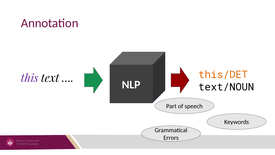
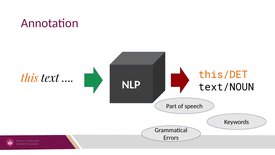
this colour: purple -> orange (30, 78)
